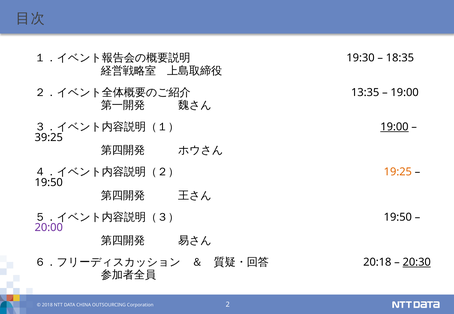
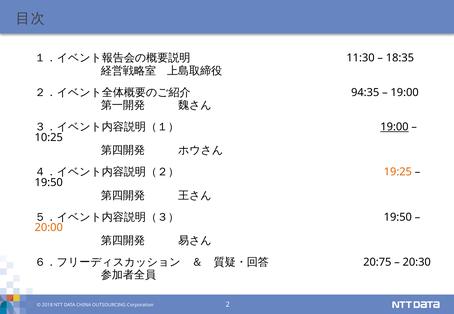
19:30: 19:30 -> 11:30 (361, 58)
13:35: 13:35 -> 94:35 (365, 92)
39:25: 39:25 -> 10:25 (49, 138)
20:00 colour: purple -> orange (49, 228)
20:18: 20:18 -> 20:75 (377, 262)
20:30 underline: present -> none (417, 262)
